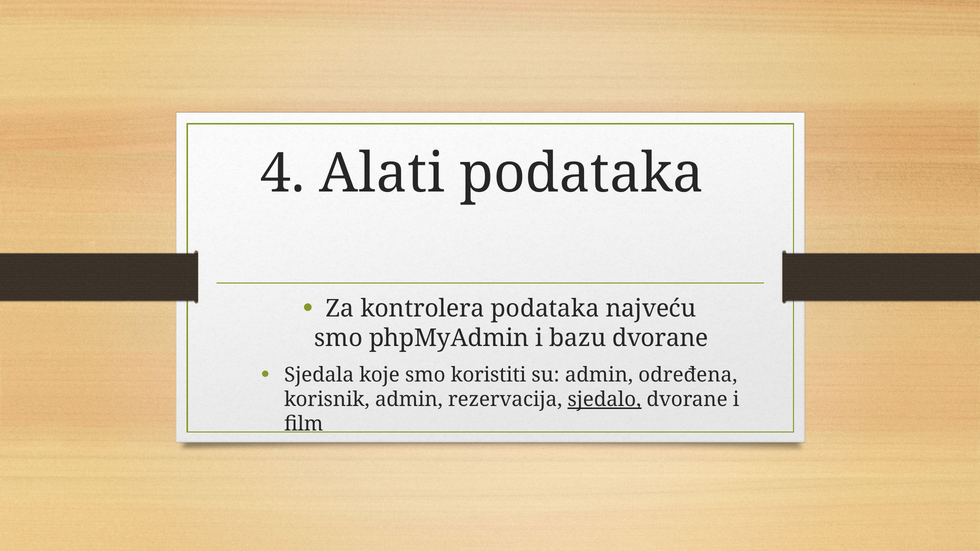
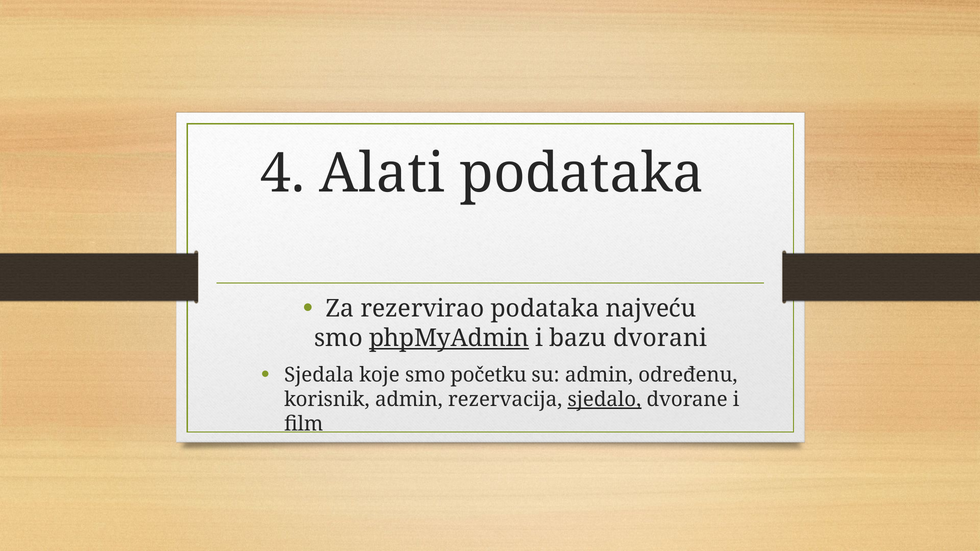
kontrolera: kontrolera -> rezervirao (423, 309)
phpMyAdmin underline: none -> present (449, 338)
bazu dvorane: dvorane -> dvorani (660, 338)
koristiti: koristiti -> početku (489, 375)
određena: određena -> određenu (688, 375)
